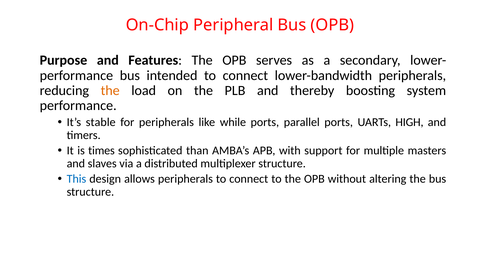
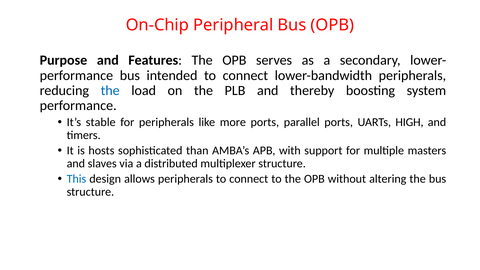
the colour: orange -> blue (110, 91)
while: while -> more (233, 122)
times: times -> hosts (101, 151)
